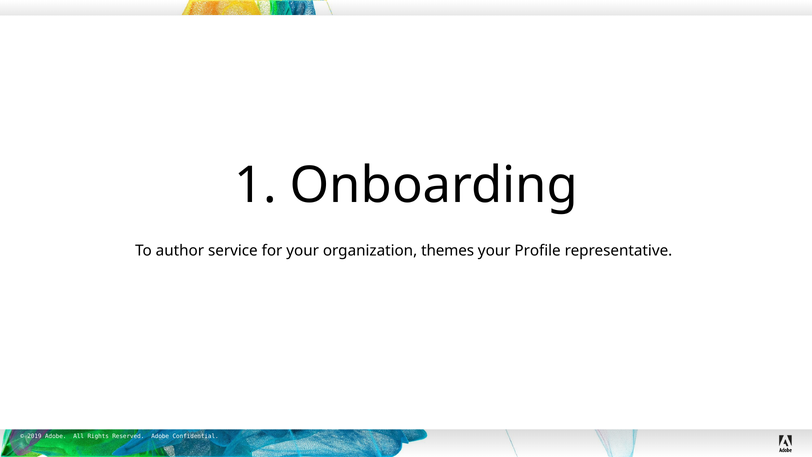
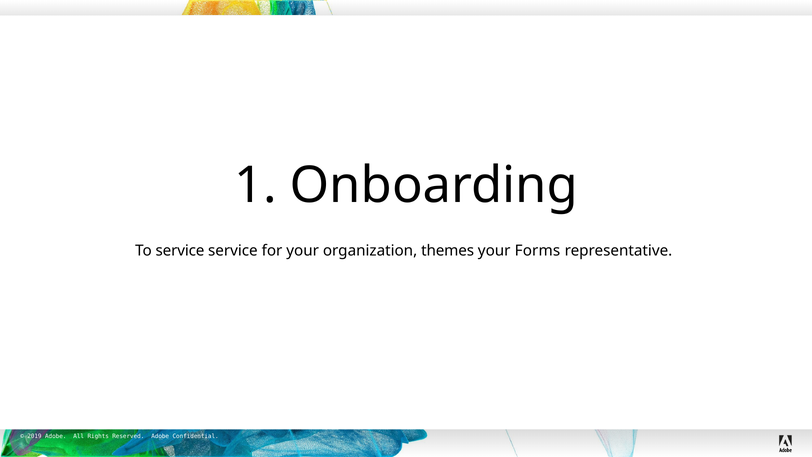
To author: author -> service (180, 251)
Profile: Profile -> Forms (537, 251)
